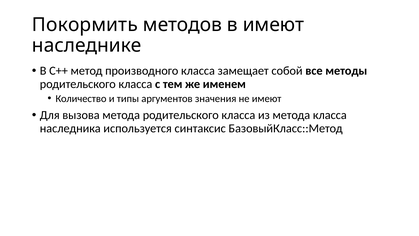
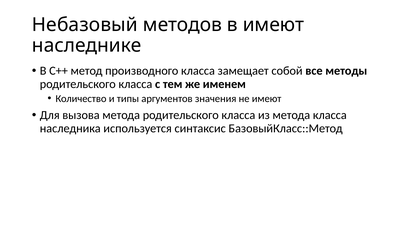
Покормить: Покормить -> Небазовый (85, 25)
